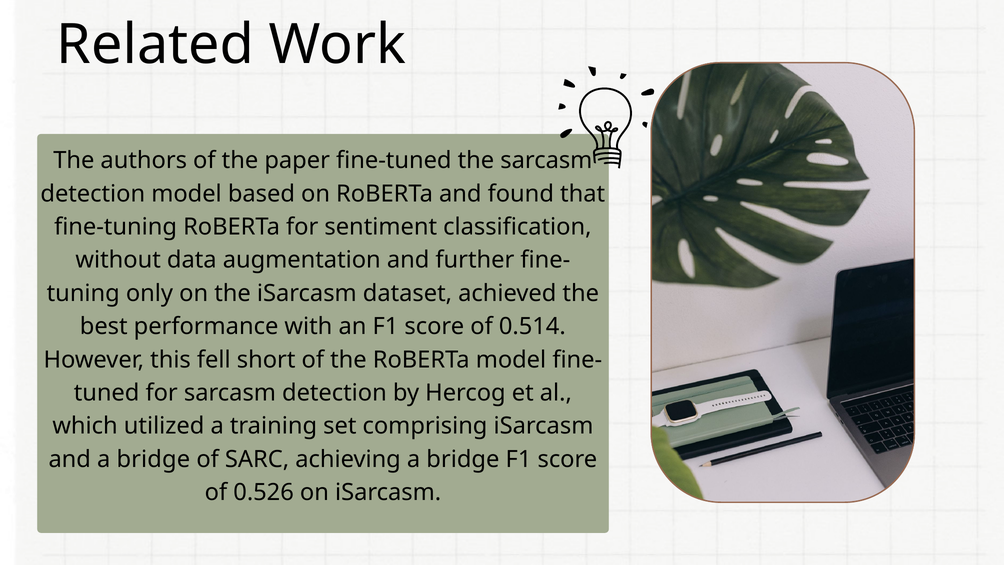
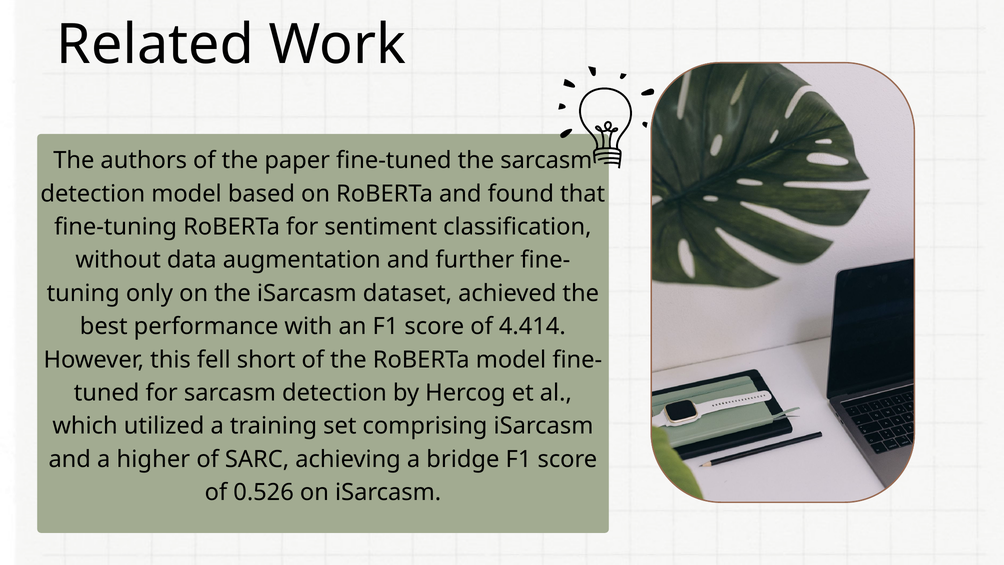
0.514: 0.514 -> 4.414 (532, 326)
and a bridge: bridge -> higher (153, 459)
